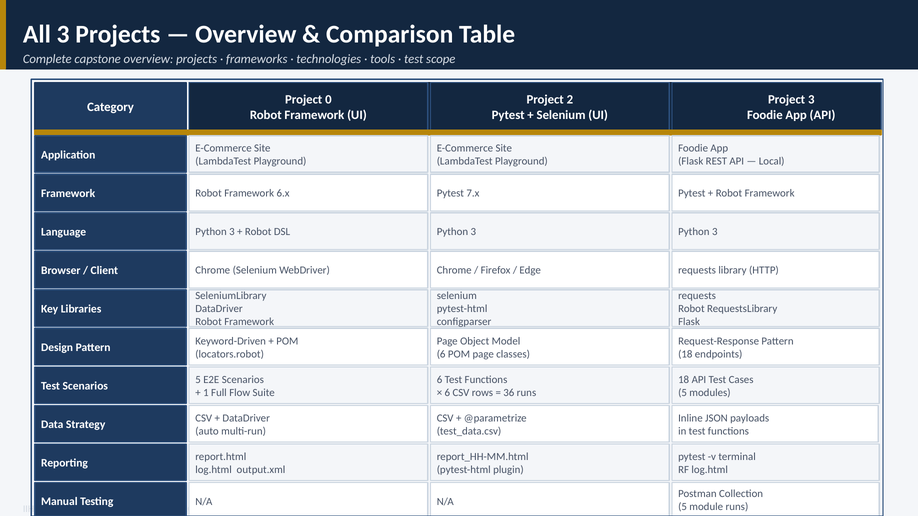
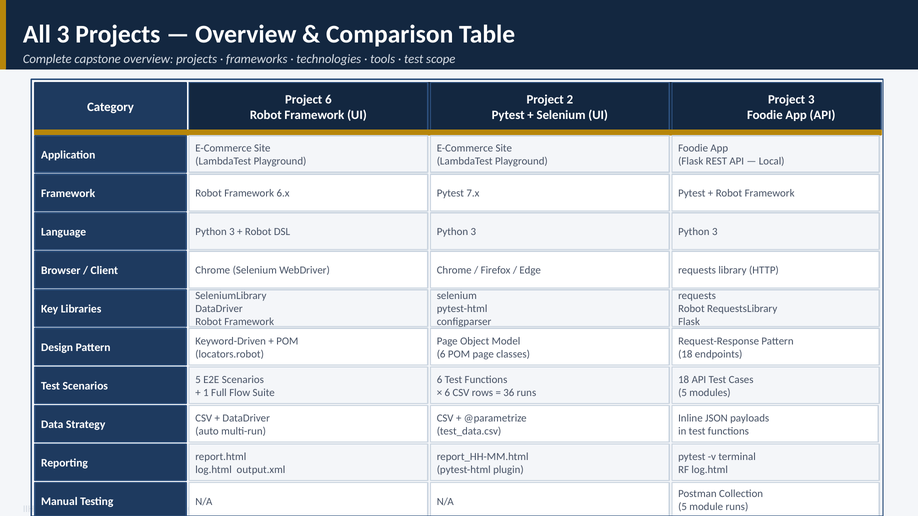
Project 0: 0 -> 6 (328, 100)
